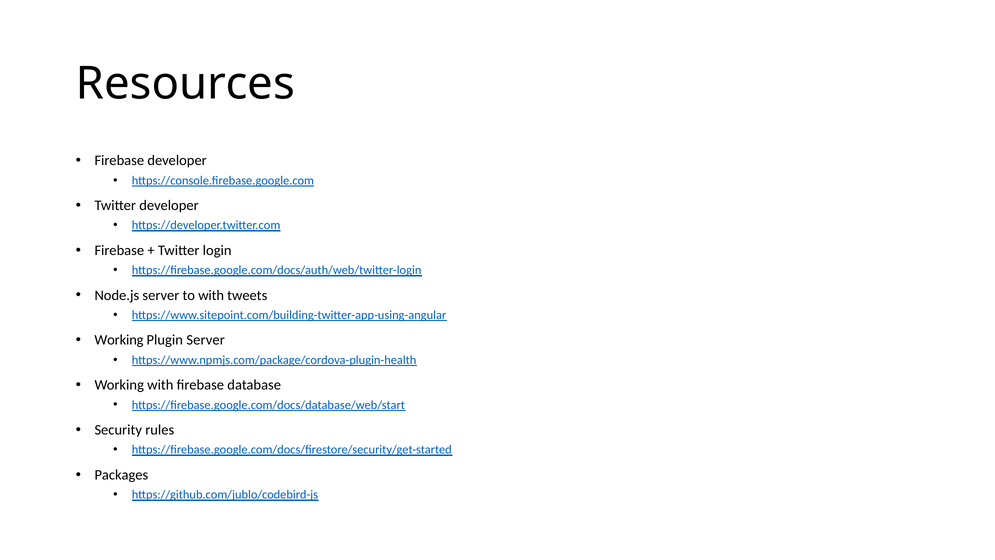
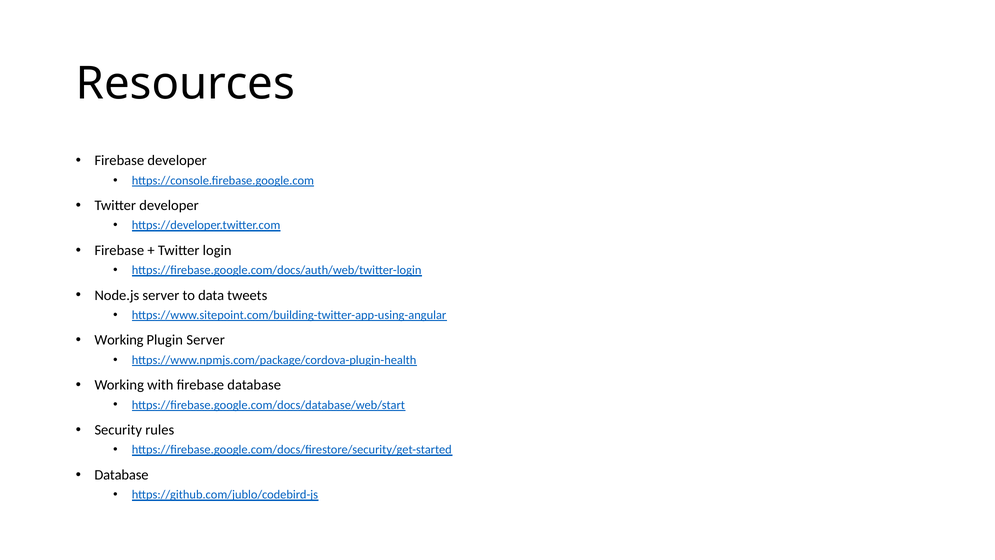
to with: with -> data (211, 295)
Packages: Packages -> Database (121, 475)
